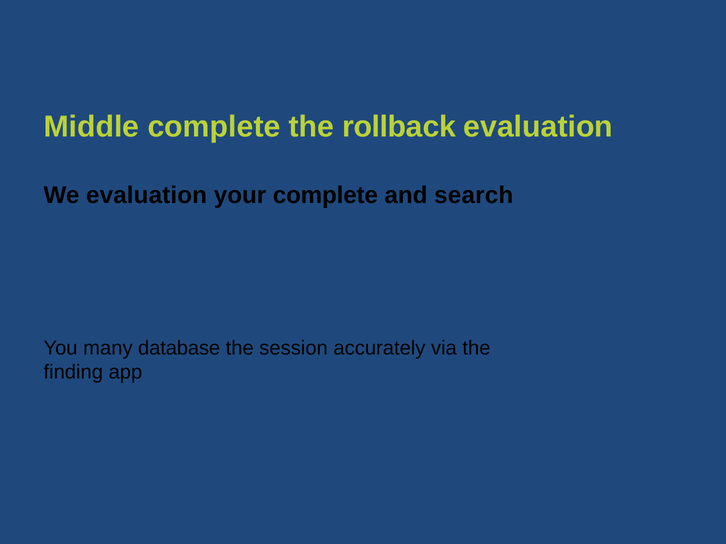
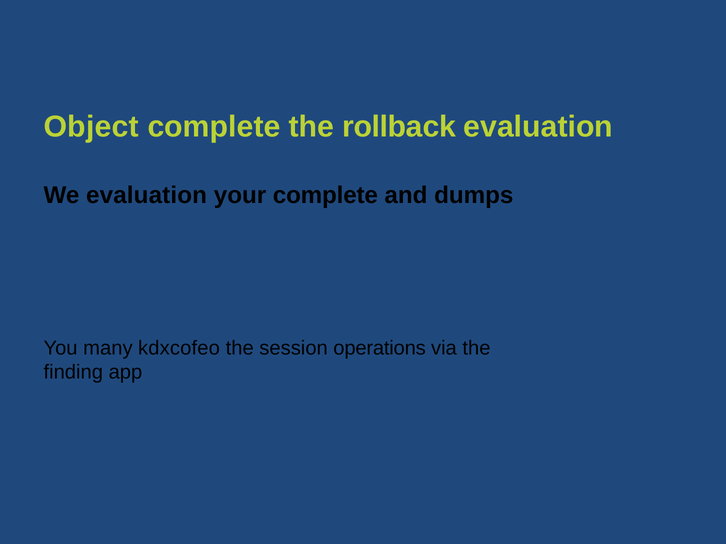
Middle: Middle -> Object (91, 127)
search: search -> dumps (474, 196)
database: database -> kdxcofeo (179, 348)
accurately: accurately -> operations (380, 348)
